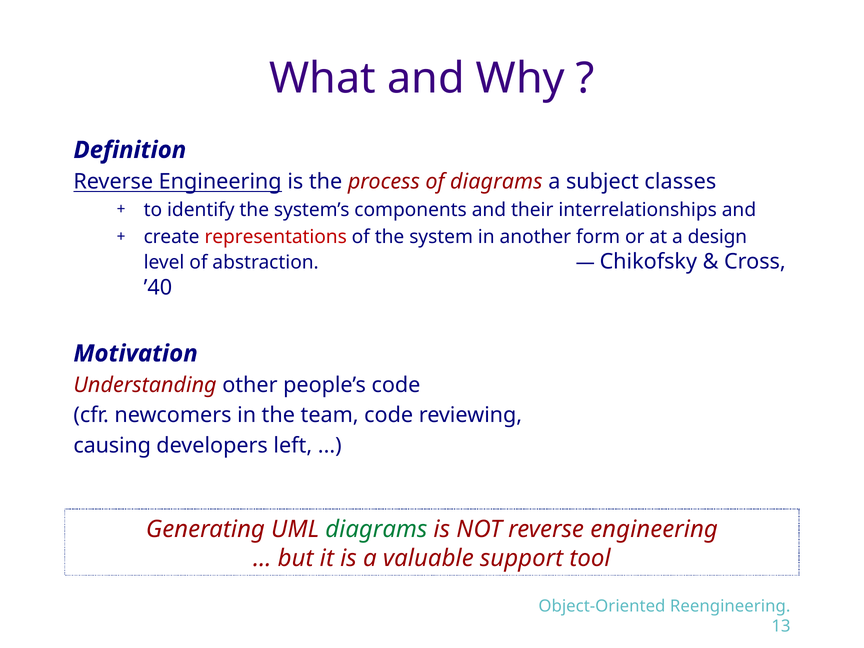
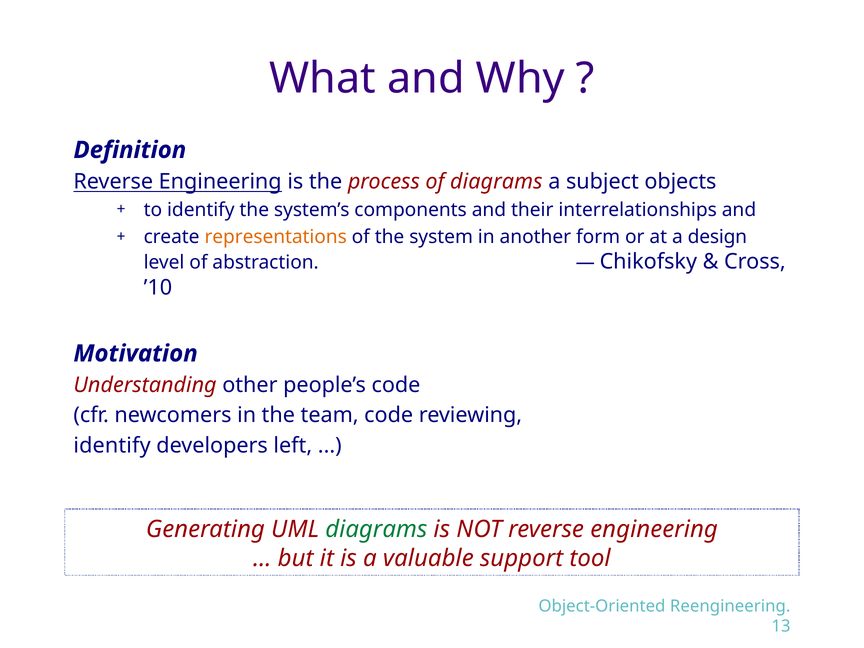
classes: classes -> objects (680, 182)
representations colour: red -> orange (276, 237)
’40: ’40 -> ’10 (158, 288)
causing: causing -> identify (112, 446)
